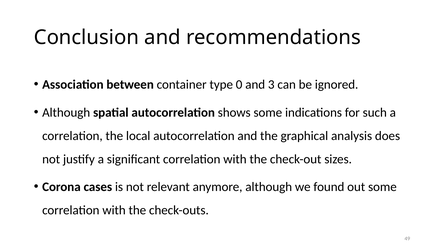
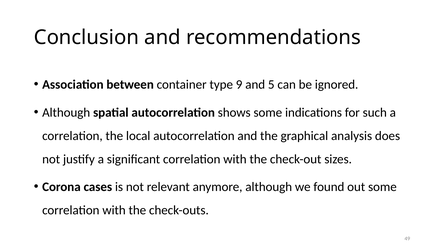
0: 0 -> 9 (239, 85)
3: 3 -> 5 (271, 85)
